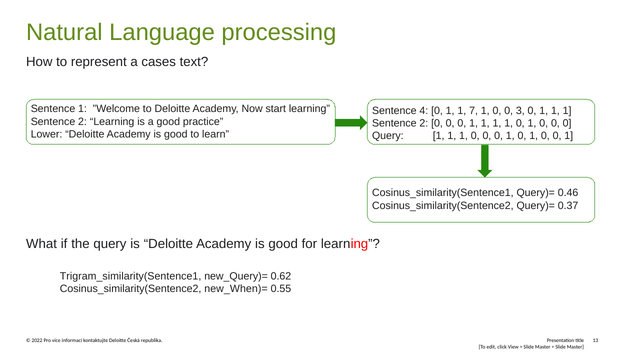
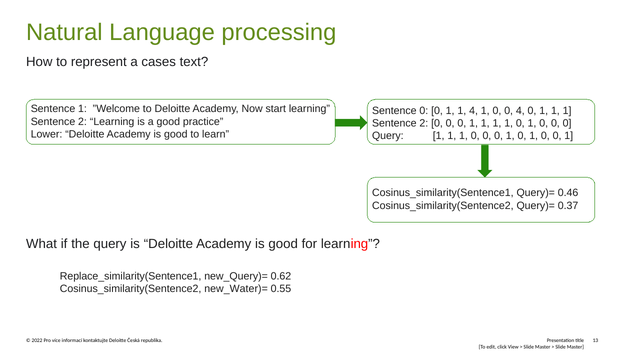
Sentence 4: 4 -> 0 (424, 110)
1 7: 7 -> 4 (474, 110)
0 3: 3 -> 4 (520, 110)
Trigram_similarity(Sentence1: Trigram_similarity(Sentence1 -> Replace_similarity(Sentence1 (131, 276)
new_When)=: new_When)= -> new_Water)= (236, 288)
